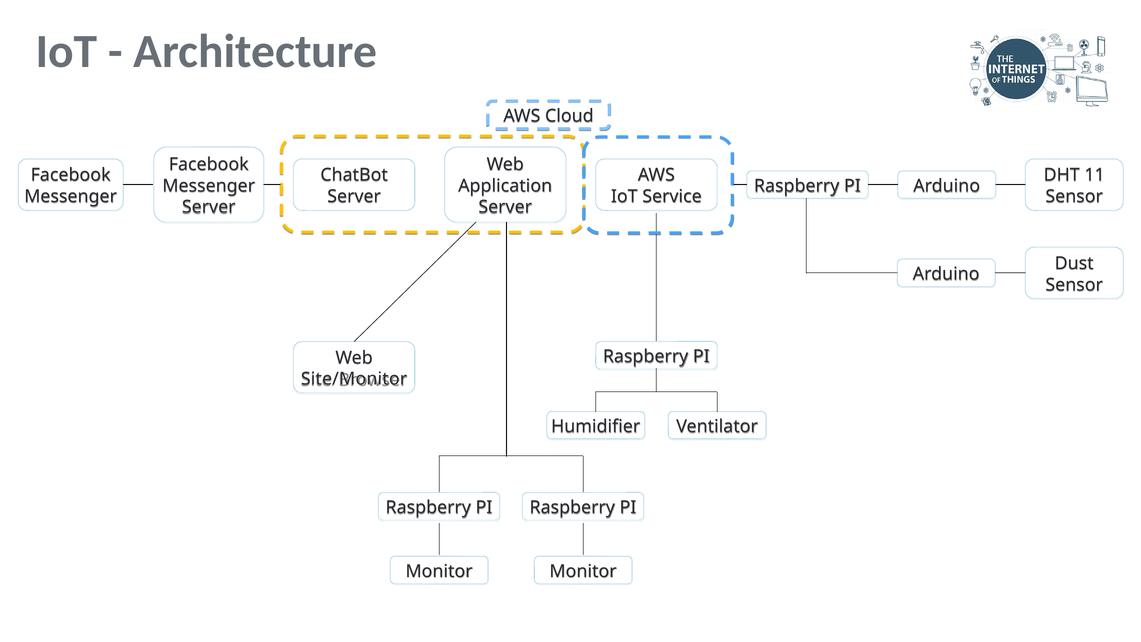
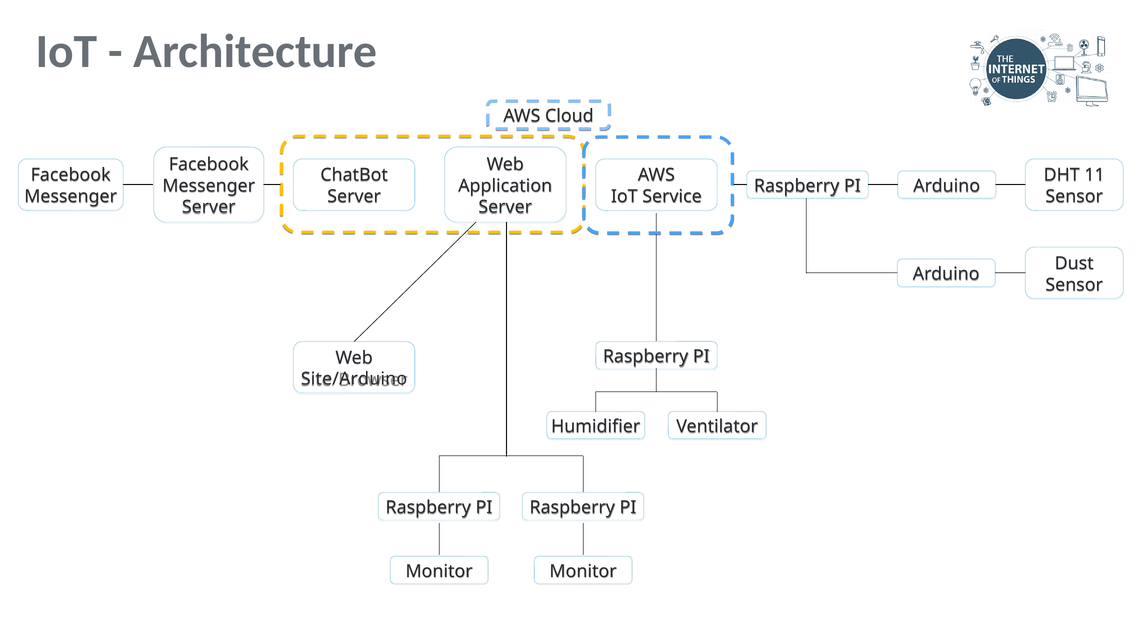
Site/Monitor: Site/Monitor -> Site/Arduino (354, 379)
